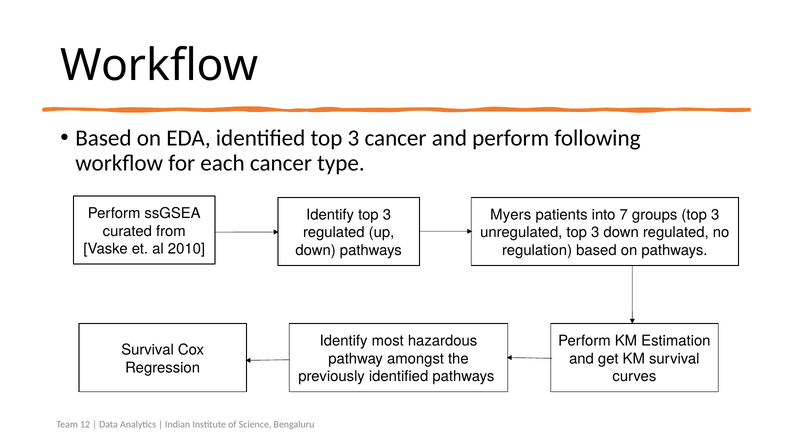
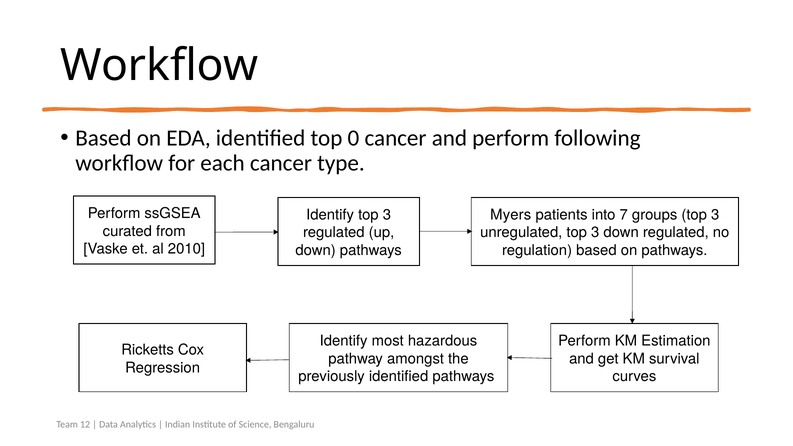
identified top 3: 3 -> 0 (353, 138)
Survival: Survival -> Ricketts (148, 350)
